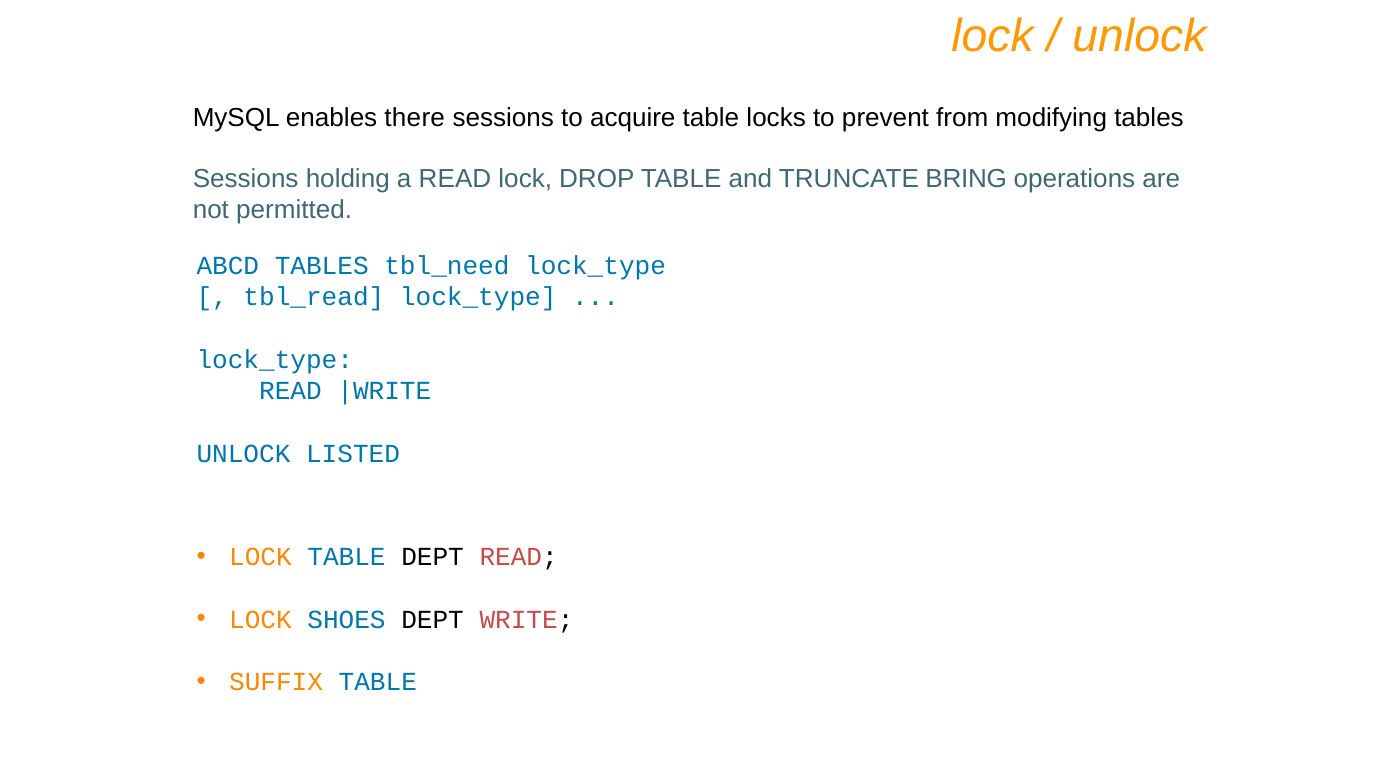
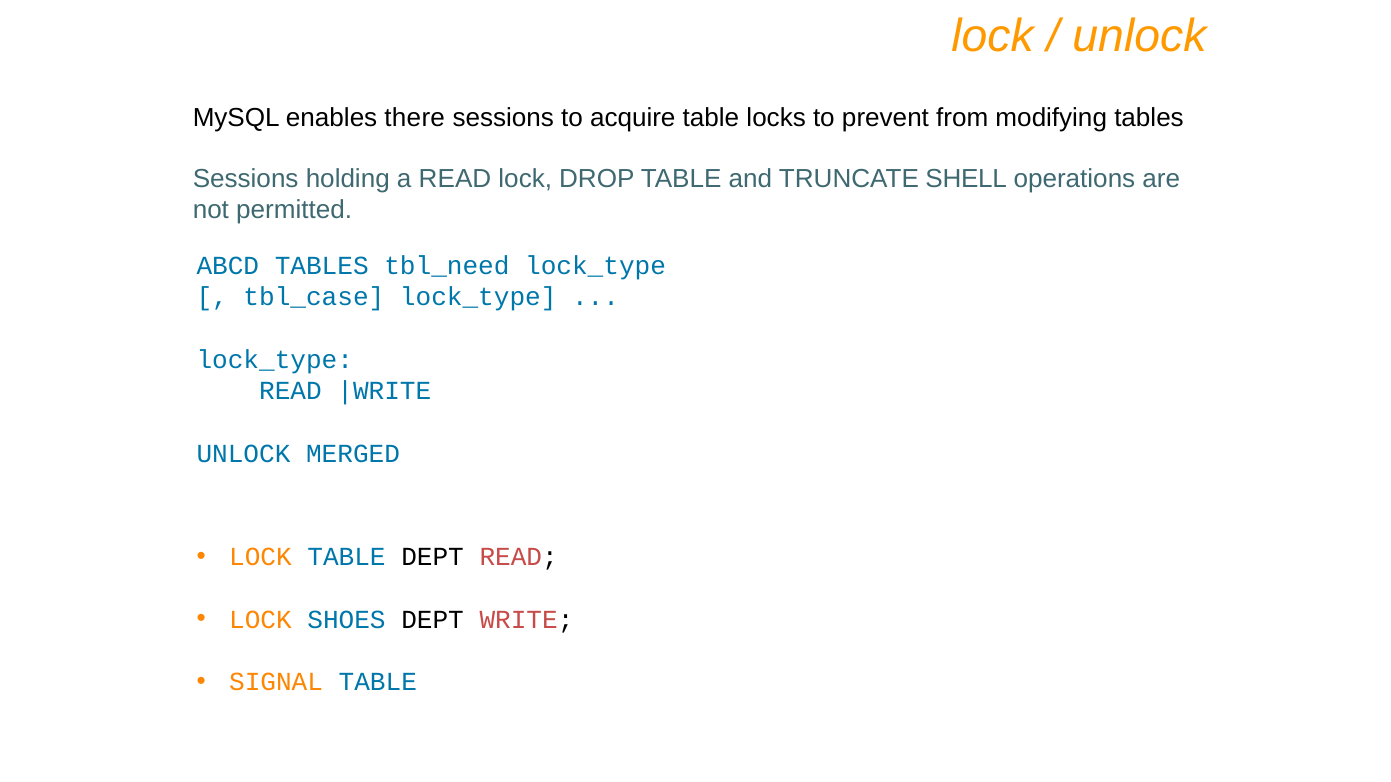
BRING: BRING -> SHELL (966, 179)
tbl_read: tbl_read -> tbl_case (314, 297)
LISTED: LISTED -> MERGED (353, 454)
SUFFIX: SUFFIX -> SIGNAL (276, 683)
